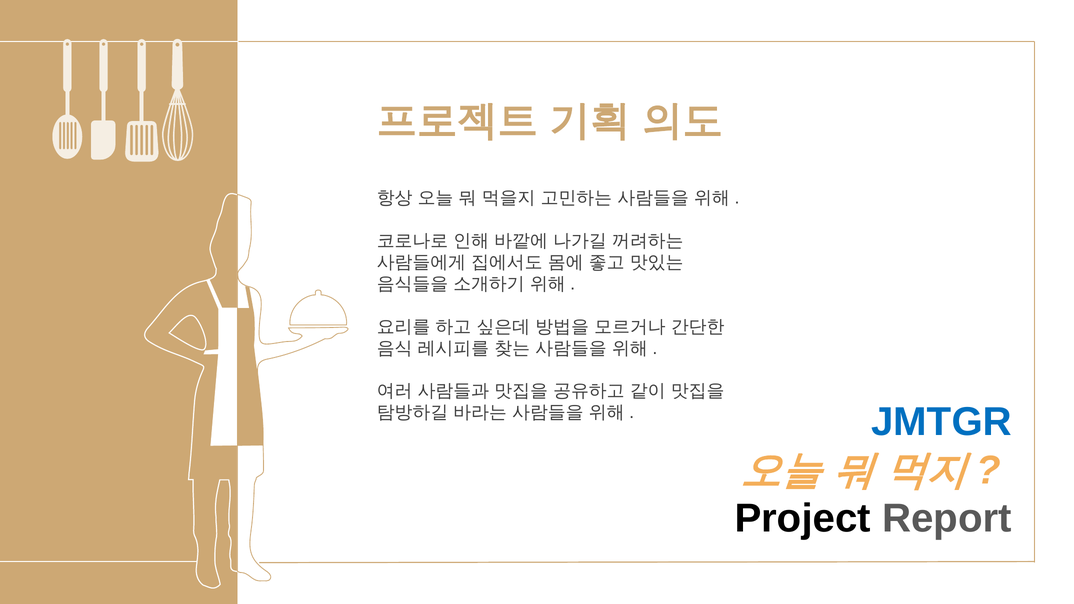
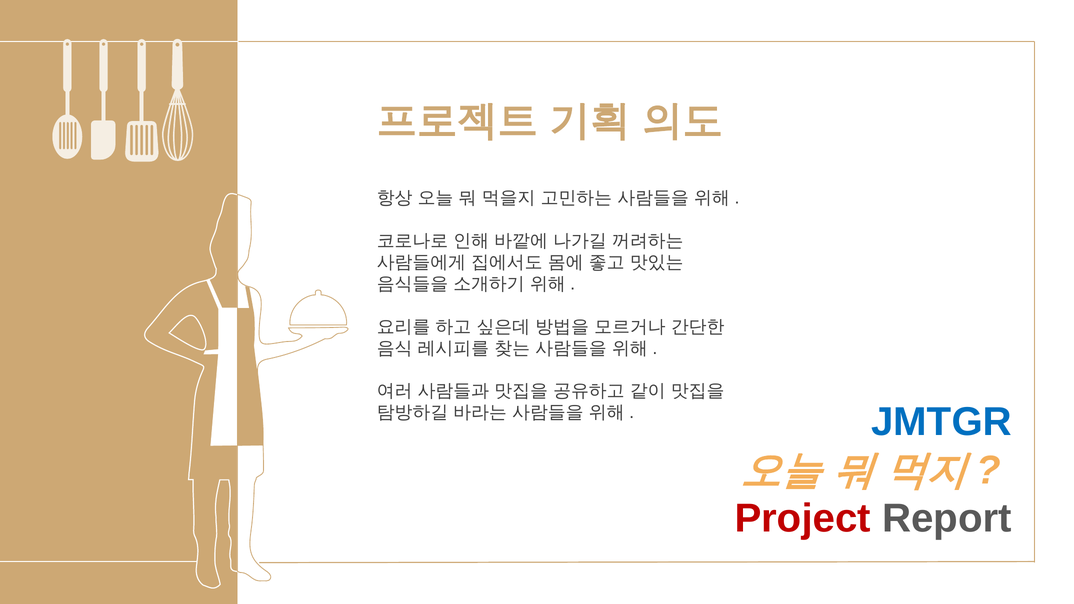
Project colour: black -> red (803, 519)
